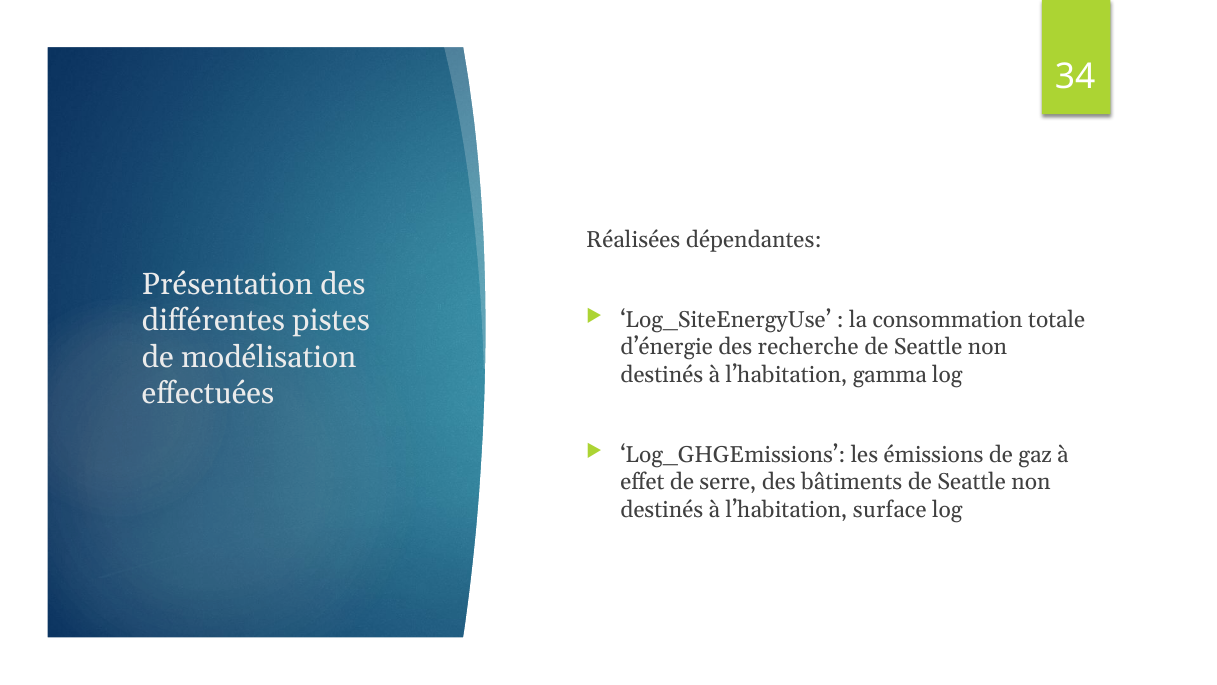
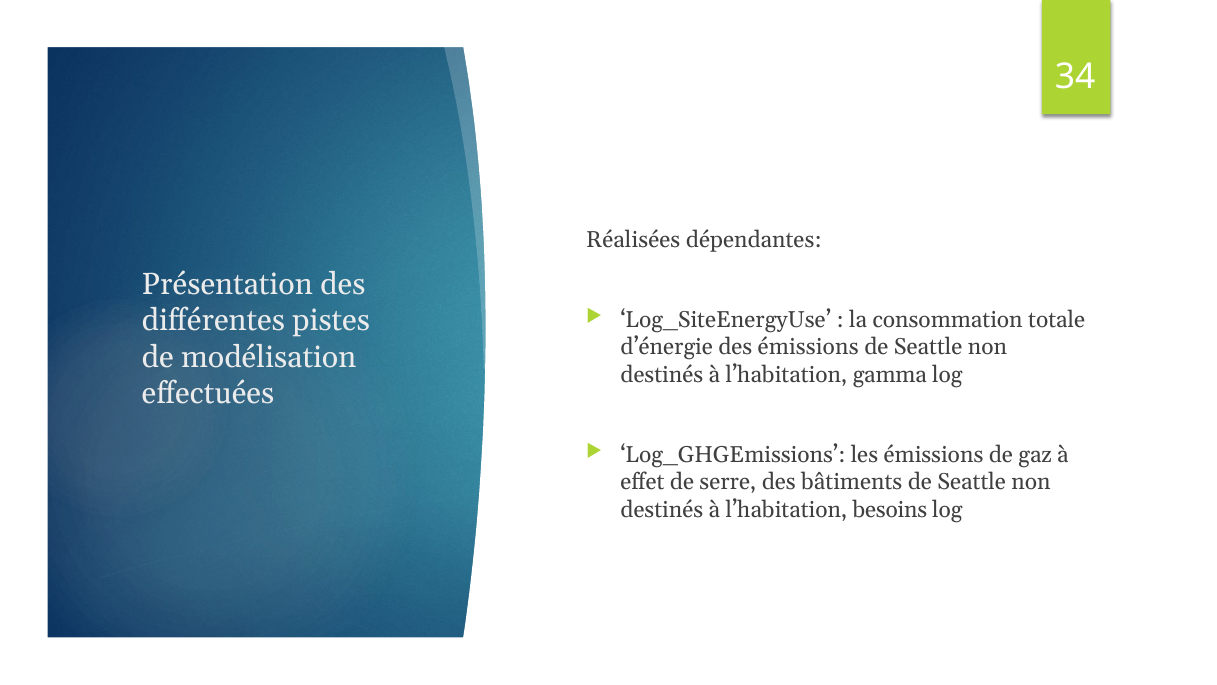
des recherche: recherche -> émissions (808, 347)
surface: surface -> besoins (890, 509)
